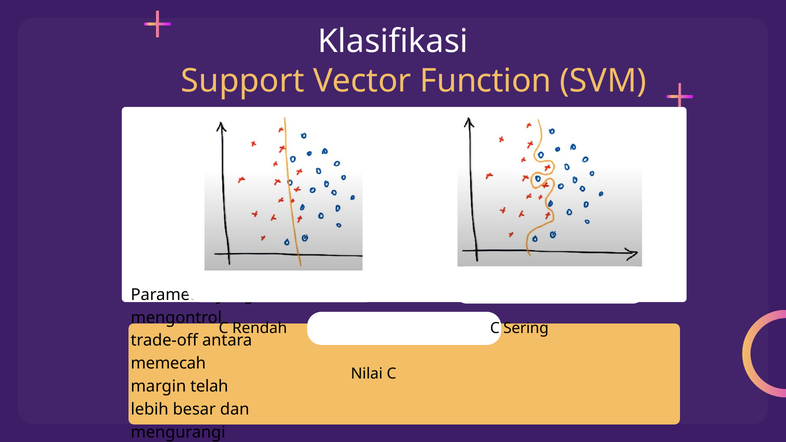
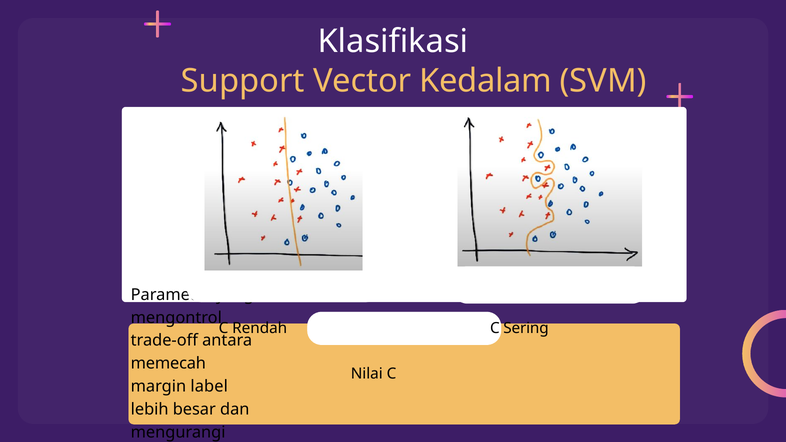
Function: Function -> Kedalam (486, 81)
telah: telah -> label (209, 386)
